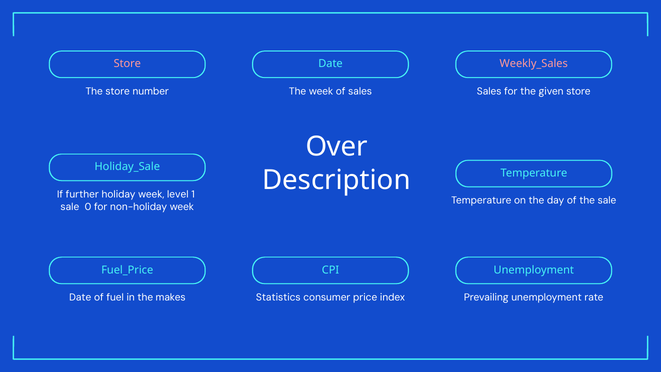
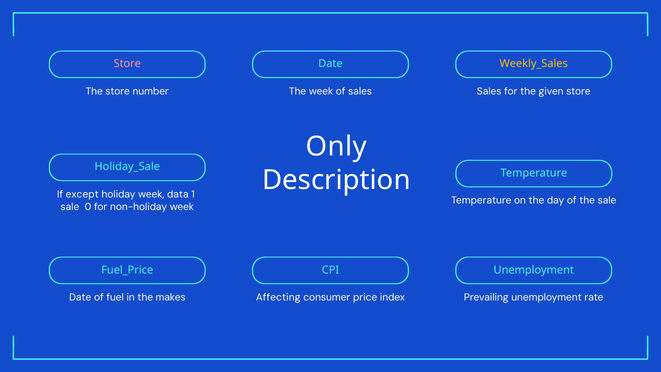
Weekly_Sales colour: pink -> yellow (534, 64)
Over: Over -> Only (336, 147)
further: further -> except (82, 194)
level: level -> data (178, 194)
Statistics: Statistics -> Affecting (278, 297)
